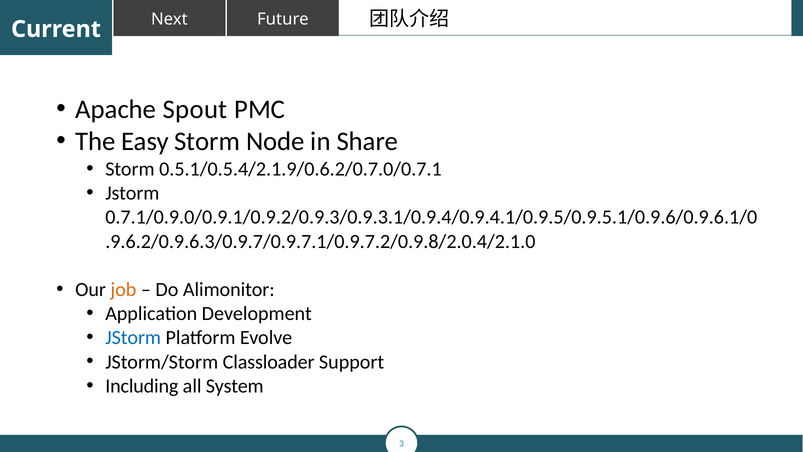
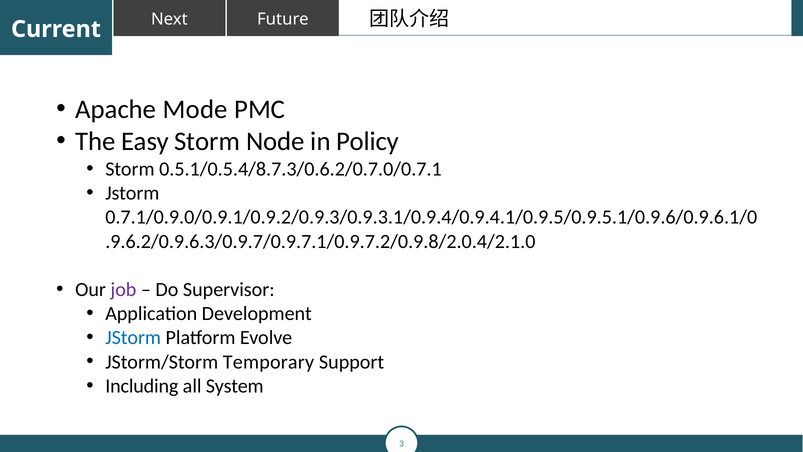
Spout: Spout -> Mode (195, 109)
Share: Share -> Policy (368, 141)
0.5.1/0.5.4/2.1.9/0.6.2/0.7.0/0.7.1: 0.5.1/0.5.4/2.1.9/0.6.2/0.7.0/0.7.1 -> 0.5.1/0.5.4/8.7.3/0.6.2/0.7.0/0.7.1 (300, 169)
job colour: orange -> purple (123, 290)
Alimonitor: Alimonitor -> Supervisor (229, 290)
Classloader: Classloader -> Temporary (268, 362)
